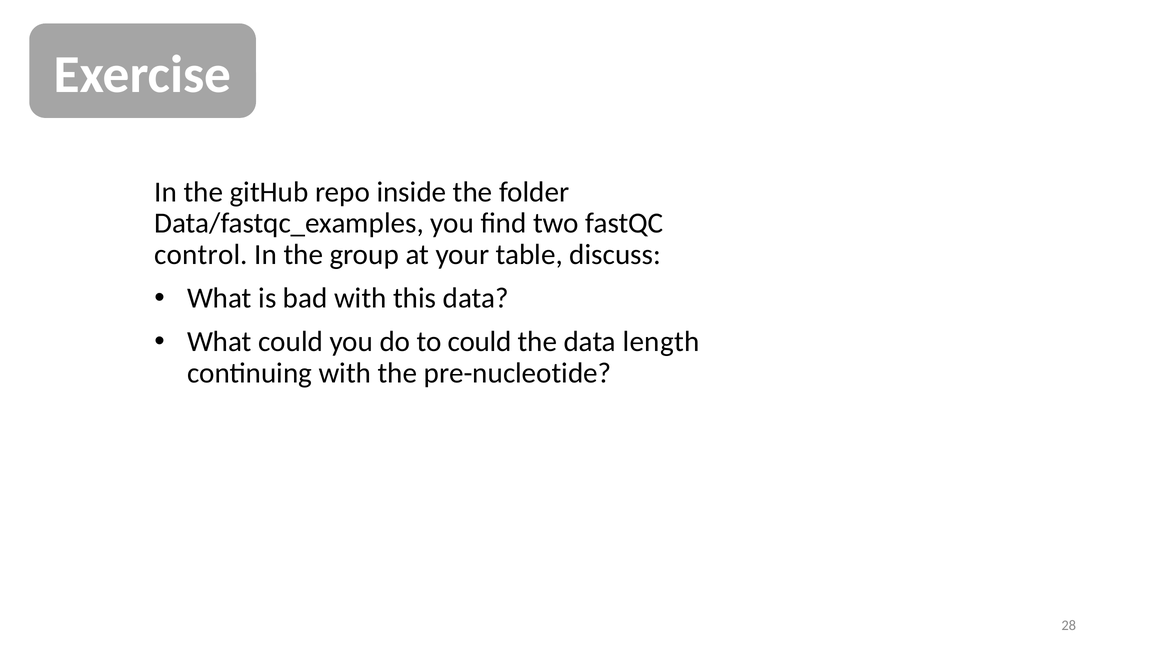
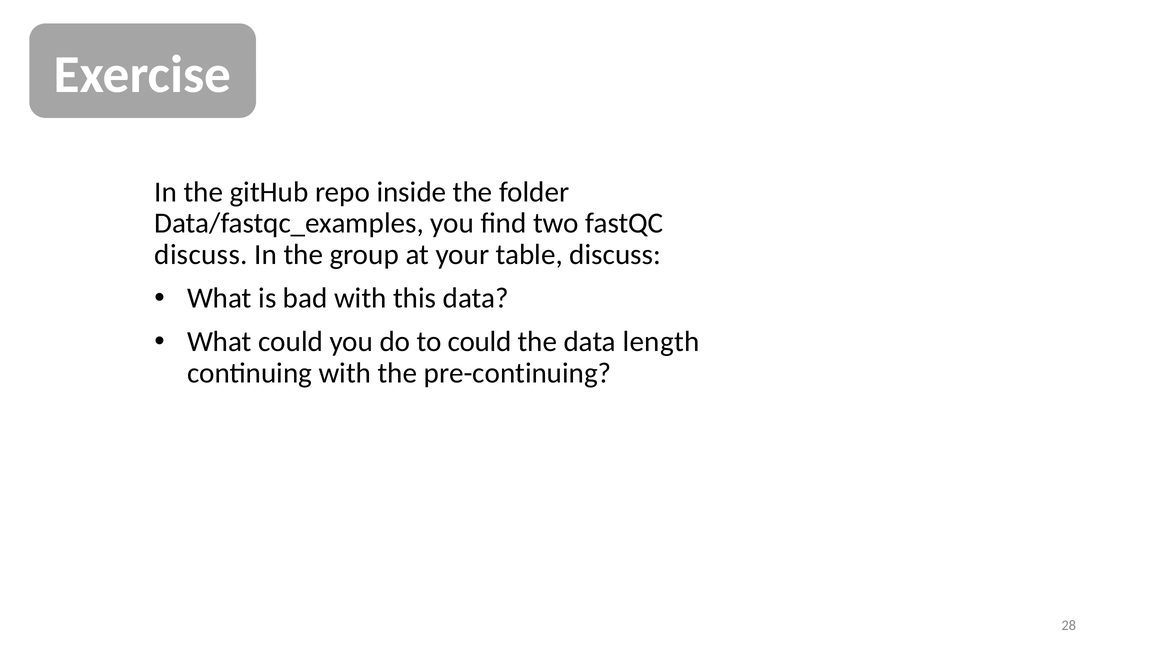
control: control -> discuss (201, 255)
pre-nucleotide: pre-nucleotide -> pre-continuing (518, 373)
